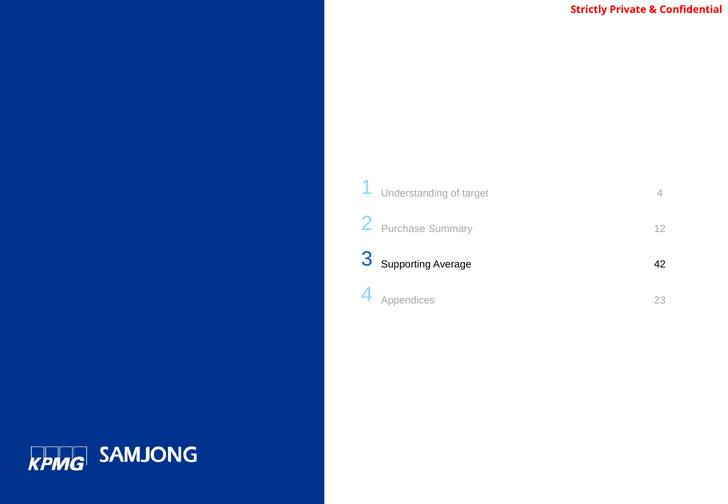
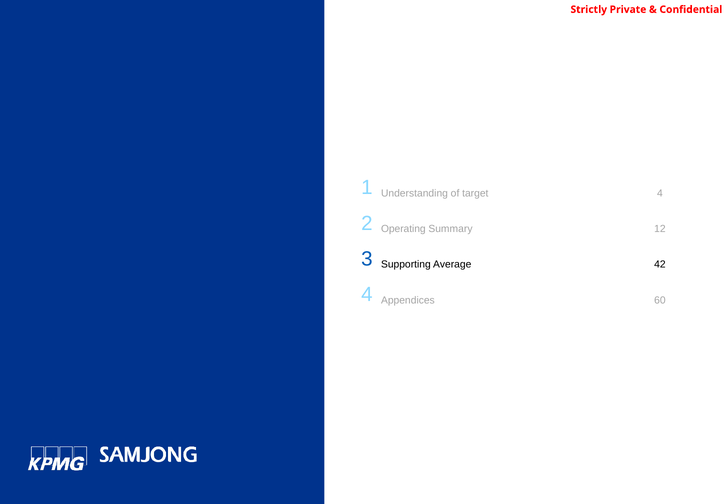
Purchase: Purchase -> Operating (403, 229)
23: 23 -> 60 (660, 300)
